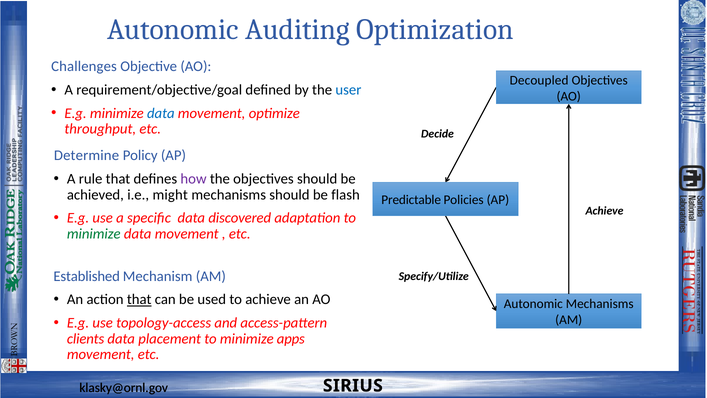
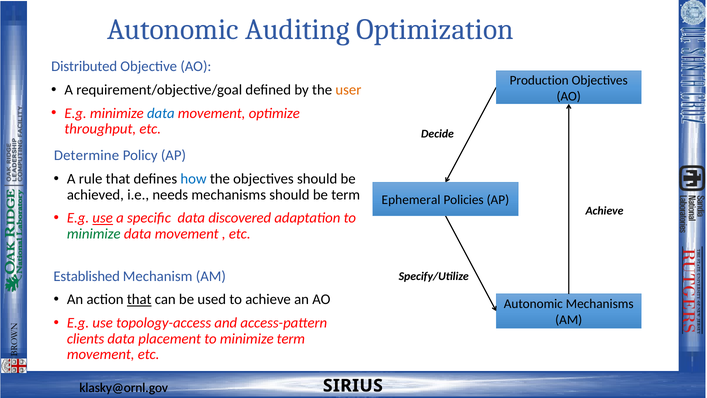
Challenges: Challenges -> Distributed (84, 67)
Decoupled: Decoupled -> Production (539, 80)
user colour: blue -> orange (348, 90)
how colour: purple -> blue (194, 179)
might: might -> needs (170, 195)
be flash: flash -> term (346, 195)
Predictable: Predictable -> Ephemeral (411, 200)
use underline: none -> present (103, 218)
minimize apps: apps -> term (291, 338)
